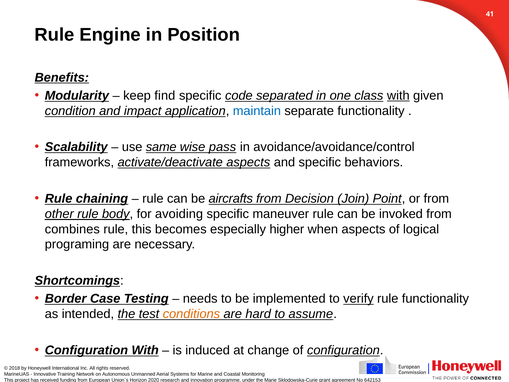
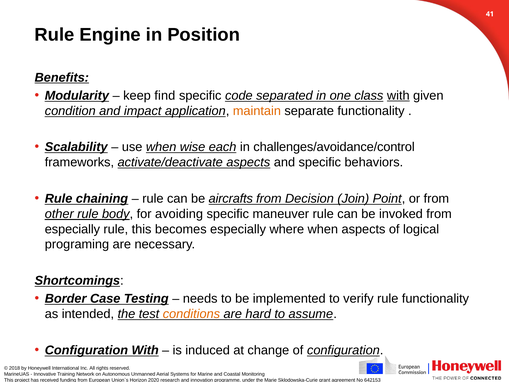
maintain colour: blue -> orange (257, 111)
use same: same -> when (161, 147)
pass: pass -> each (223, 147)
avoidance/avoidance/control: avoidance/avoidance/control -> challenges/avoidance/control (334, 147)
combines: combines -> especially (72, 229)
higher: higher -> where (287, 229)
verify underline: present -> none (358, 299)
